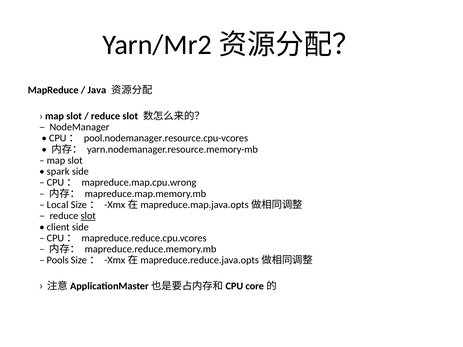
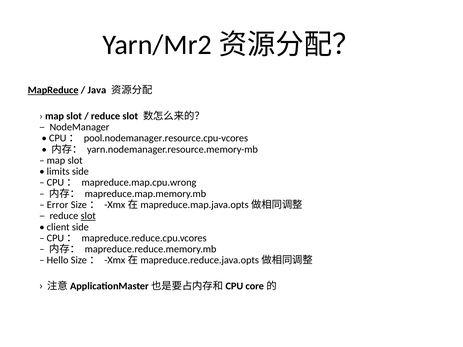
MapReduce underline: none -> present (53, 90)
spark: spark -> limits (58, 172)
Local: Local -> Error (58, 205)
Pools: Pools -> Hello (58, 260)
